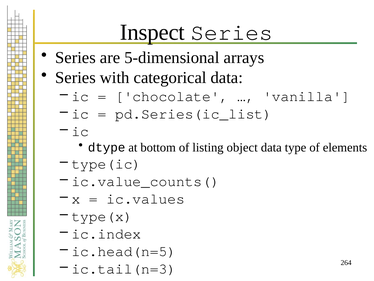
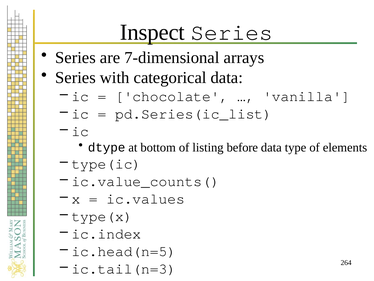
5-dimensional: 5-dimensional -> 7-dimensional (172, 58)
object: object -> before (242, 147)
